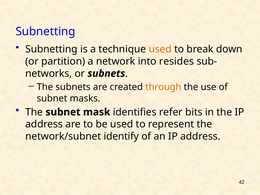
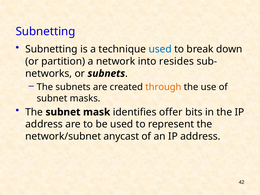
used colour: orange -> blue (160, 49)
refer: refer -> offer (171, 112)
identify: identify -> anycast (121, 136)
